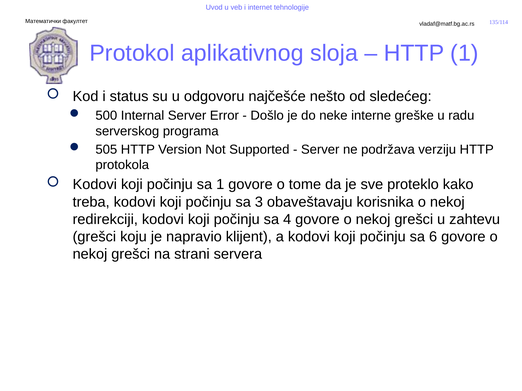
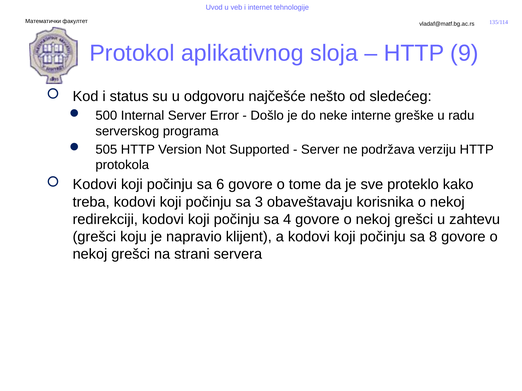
HTTP 1: 1 -> 9 (464, 53)
sa 1: 1 -> 6 (220, 185)
6: 6 -> 8 (433, 237)
